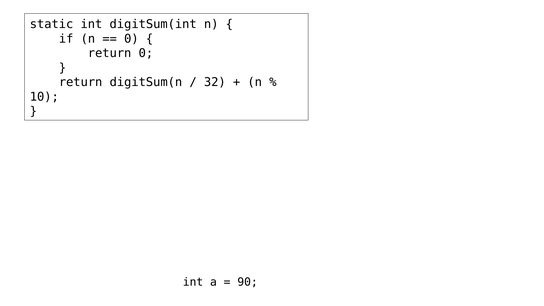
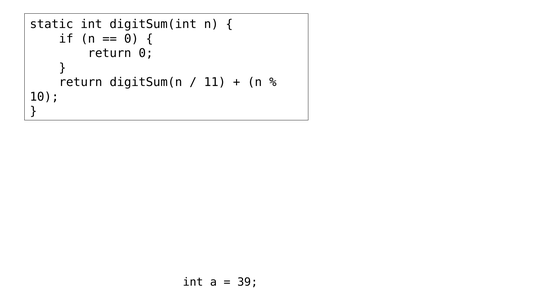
32: 32 -> 11 (215, 82)
90: 90 -> 39 (248, 282)
